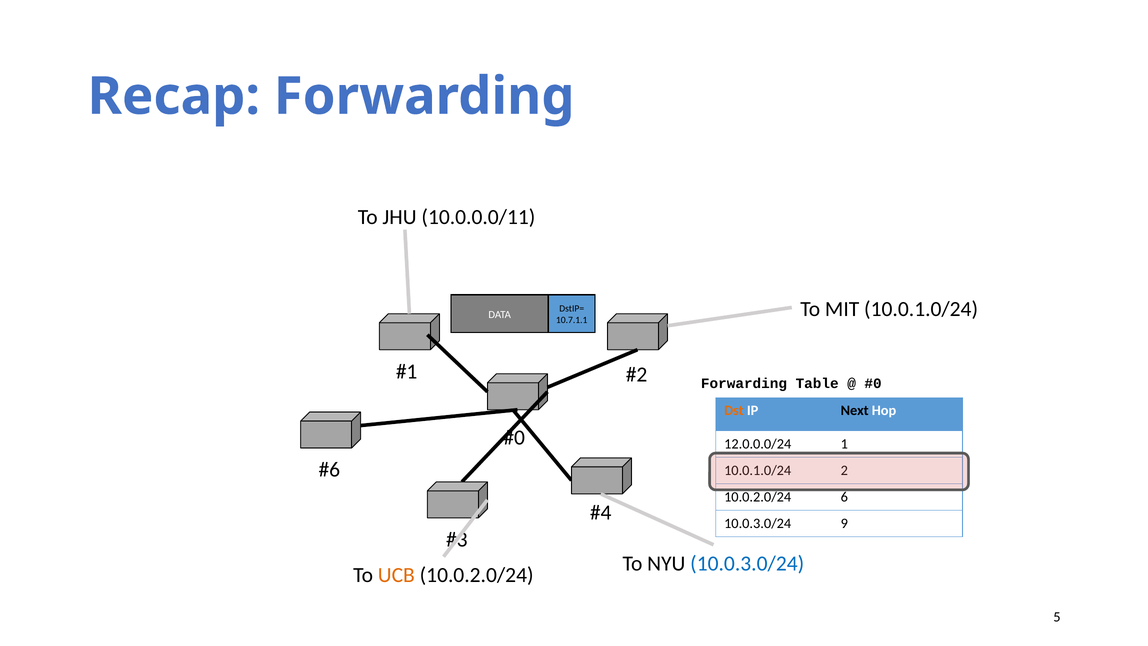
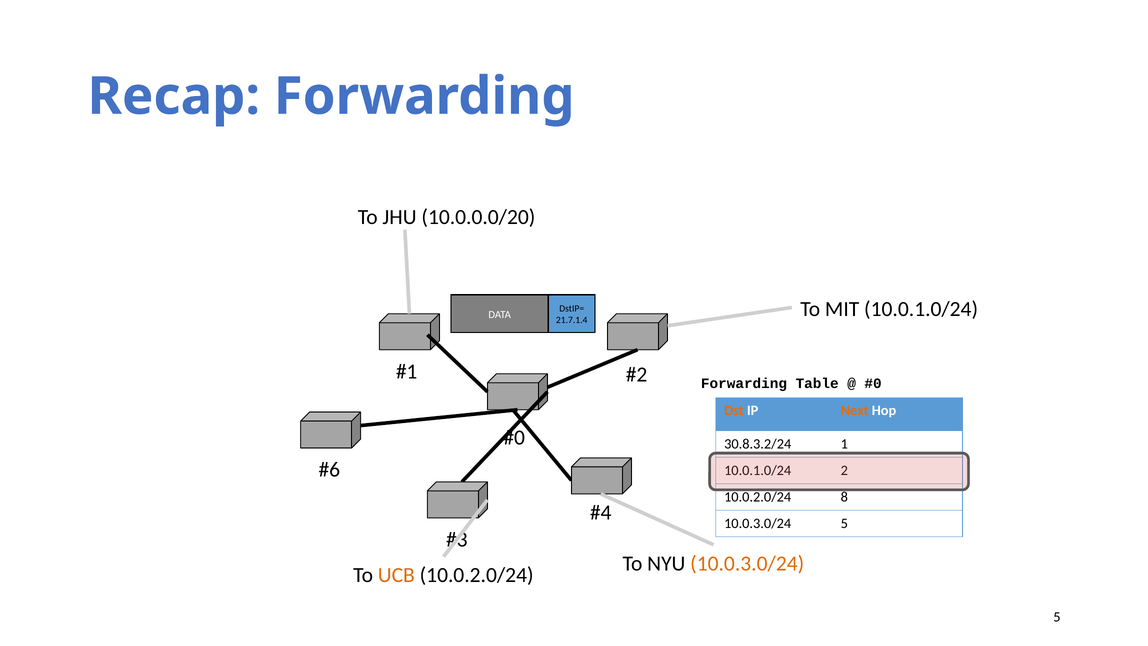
10.0.0.0/11: 10.0.0.0/11 -> 10.0.0.0/20 (478, 217)
10.7.1.1: 10.7.1.1 -> 21.7.1.4 (572, 320)
Next colour: black -> orange (855, 411)
12.0.0.0/24: 12.0.0.0/24 -> 30.8.3.2/24 (758, 444)
6: 6 -> 8 (844, 497)
10.0.3.0/24 9: 9 -> 5 (844, 523)
10.0.3.0/24 colour: blue -> orange (747, 563)
